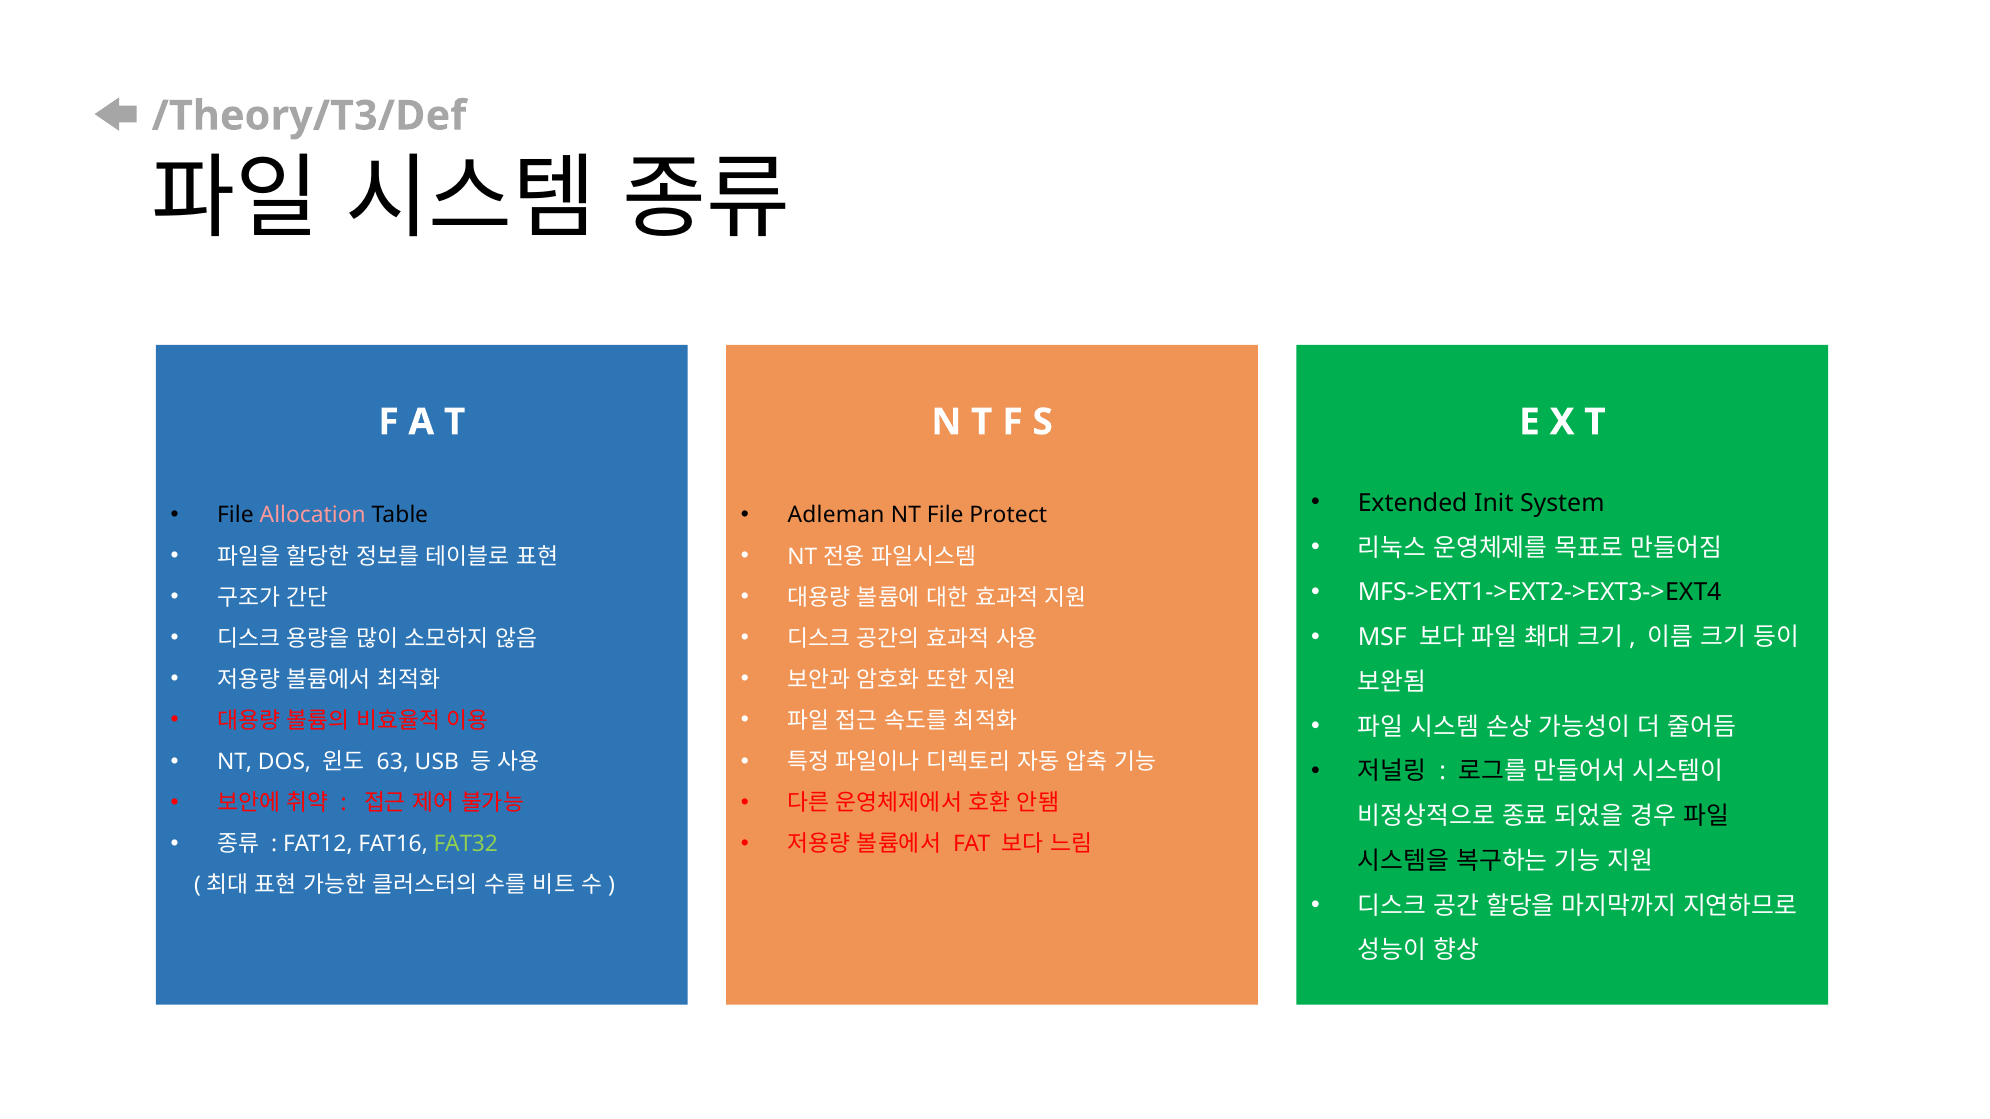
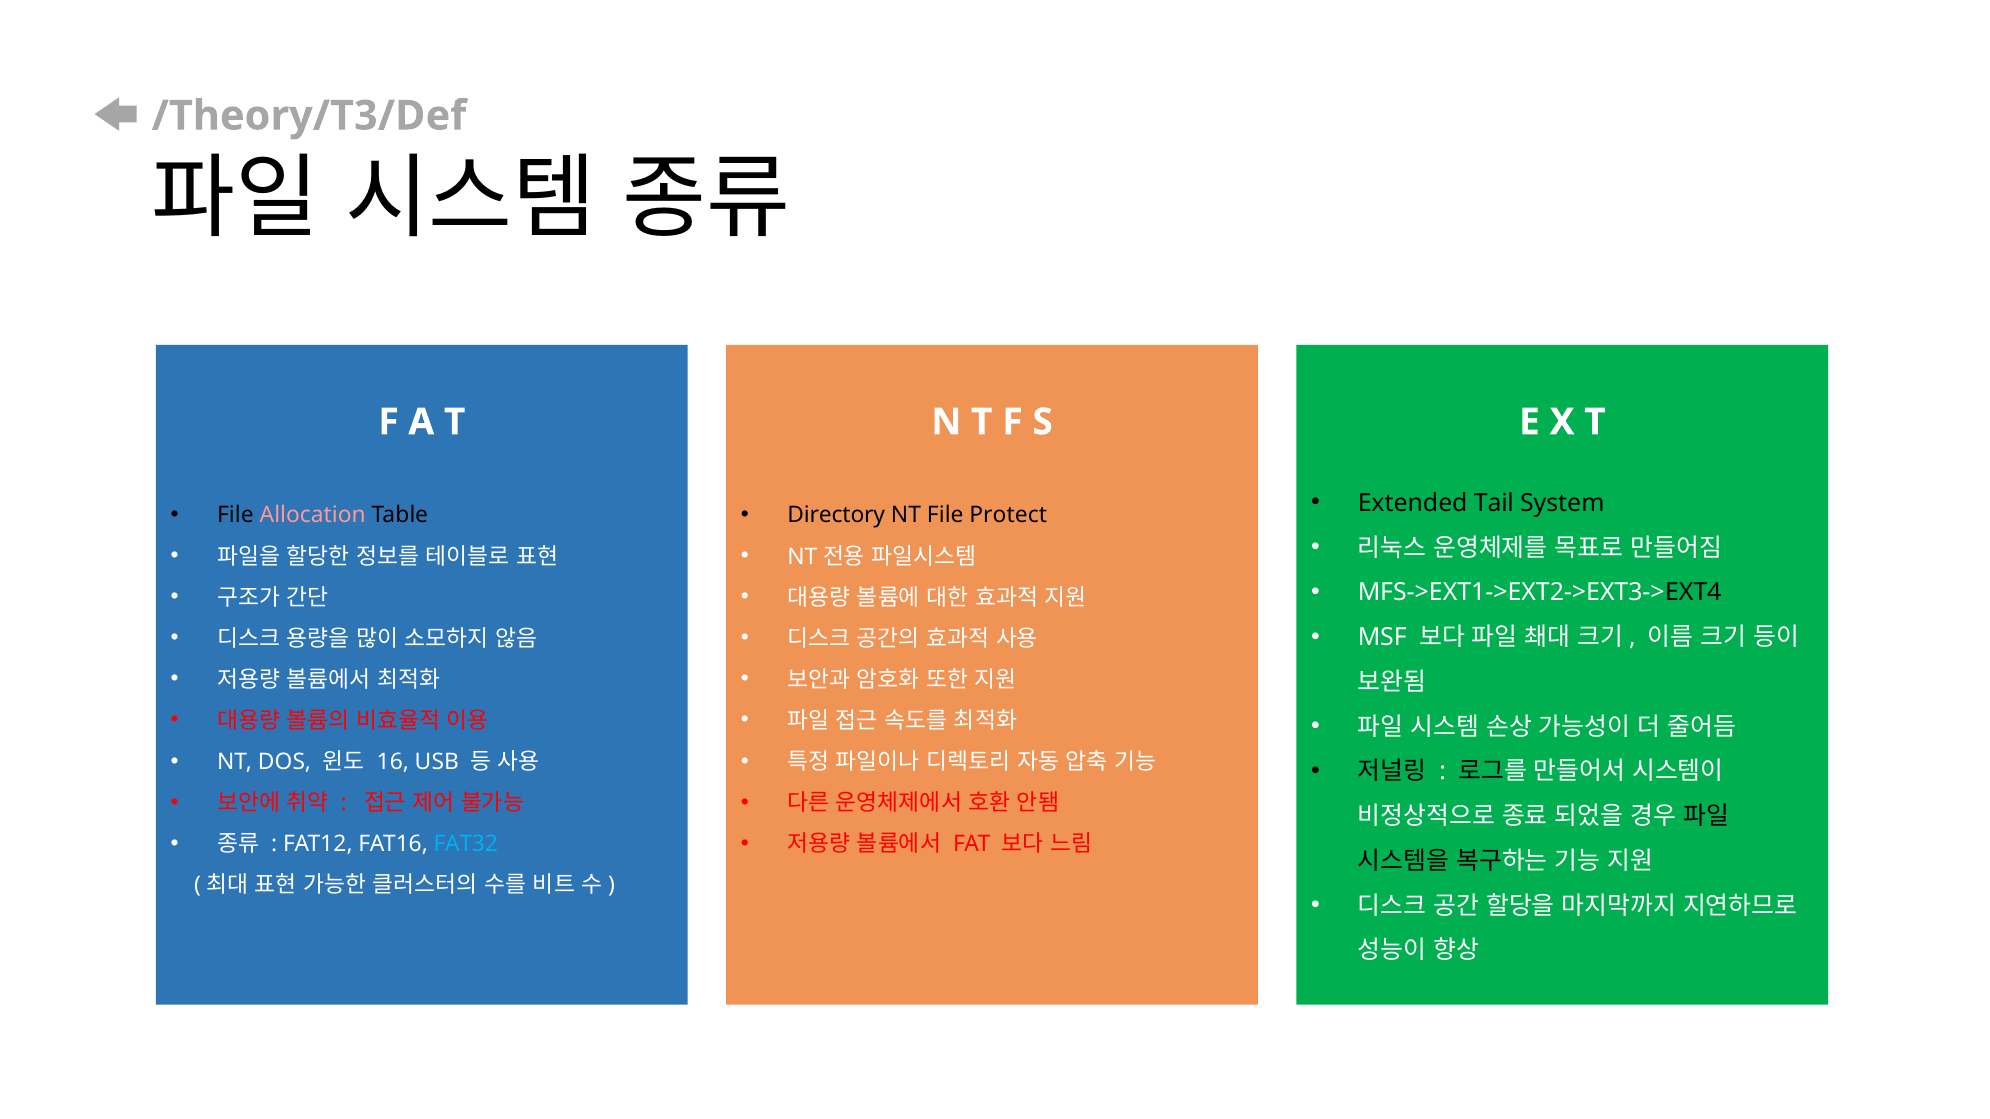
Init: Init -> Tail (1494, 503)
Adleman: Adleman -> Directory (836, 516)
63: 63 -> 16 (393, 762)
FAT32 colour: light green -> light blue (466, 844)
